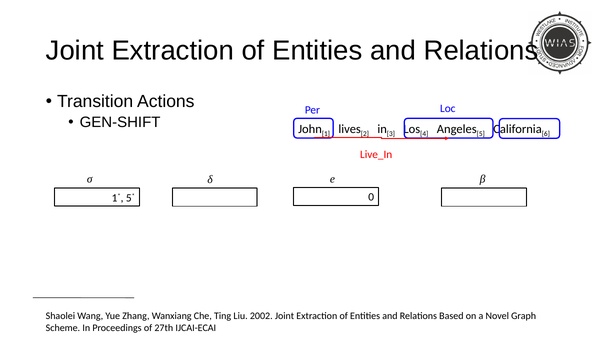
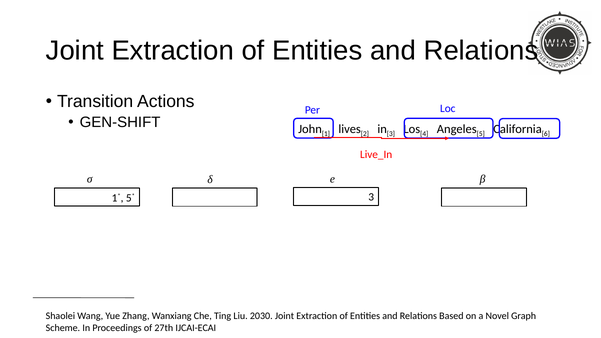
0: 0 -> 3 (371, 197)
2002: 2002 -> 2030 (261, 316)
